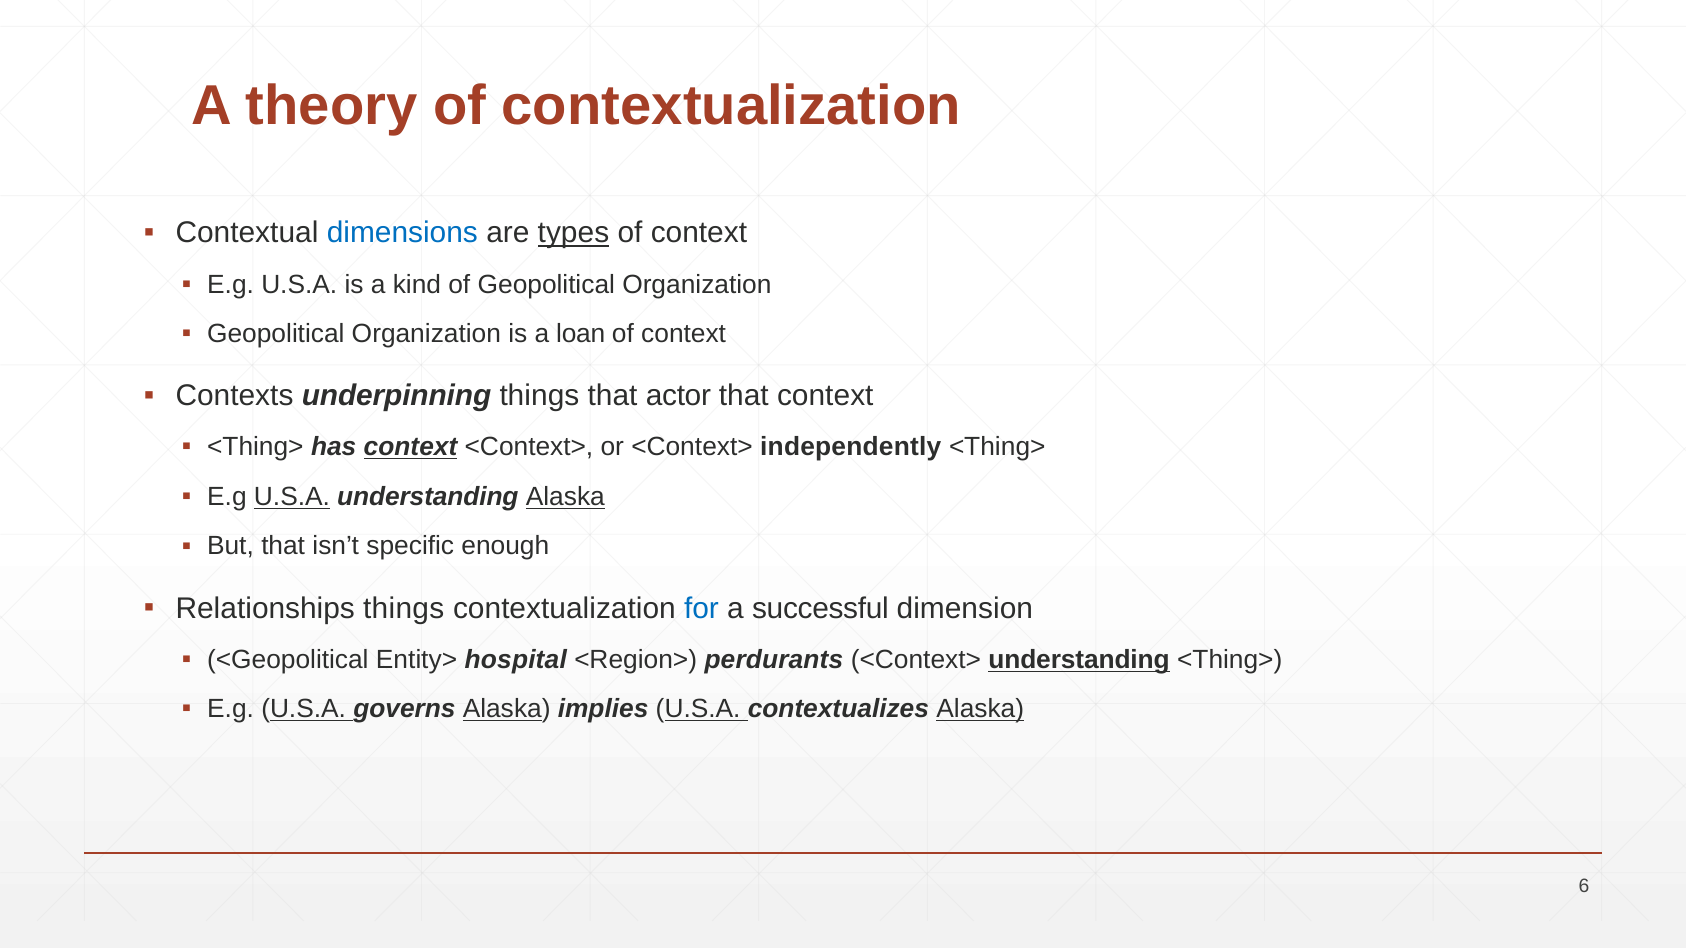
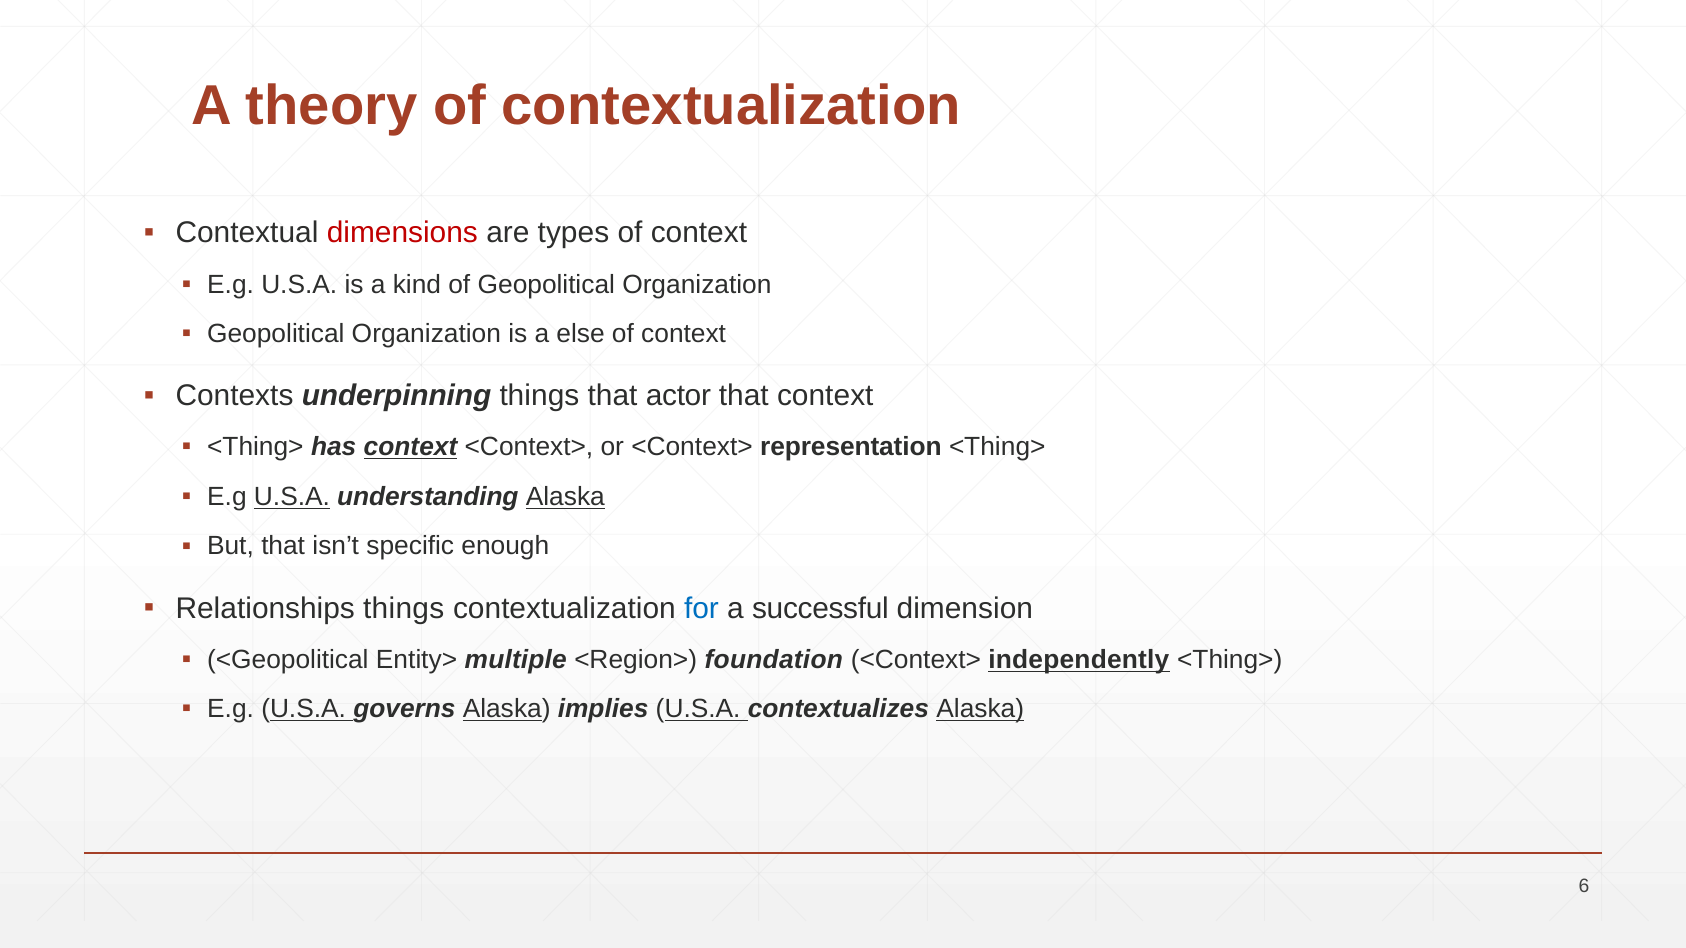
dimensions colour: blue -> red (402, 233)
types underline: present -> none (573, 233)
loan: loan -> else (581, 334)
independently: independently -> representation (851, 447)
hospital: hospital -> multiple (516, 660)
perdurants: perdurants -> foundation (774, 660)
<Context> understanding: understanding -> independently (1079, 660)
